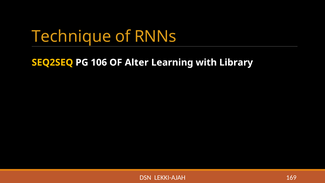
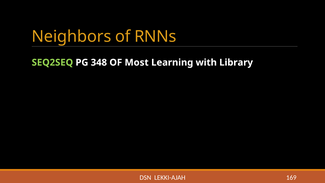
Technique: Technique -> Neighbors (72, 36)
SEQ2SEQ colour: yellow -> light green (52, 62)
106: 106 -> 348 (99, 62)
Alter: Alter -> Most (137, 62)
